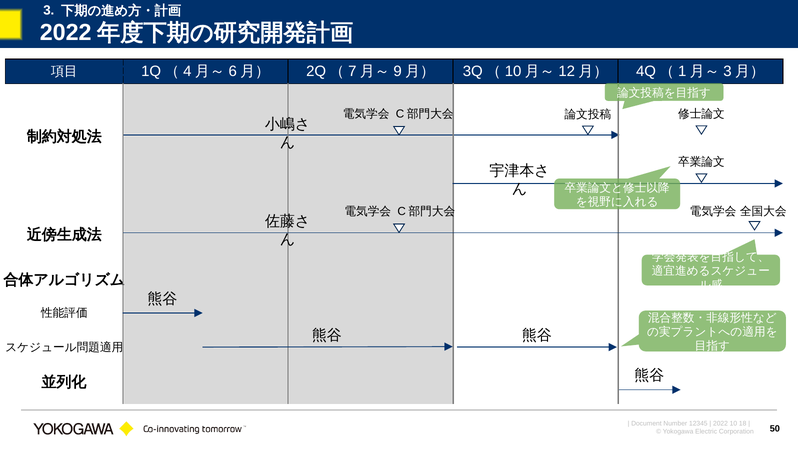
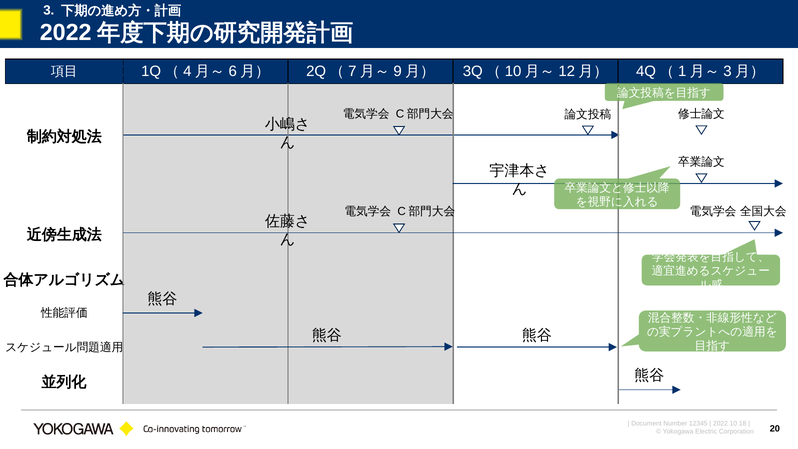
50: 50 -> 20 (775, 429)
